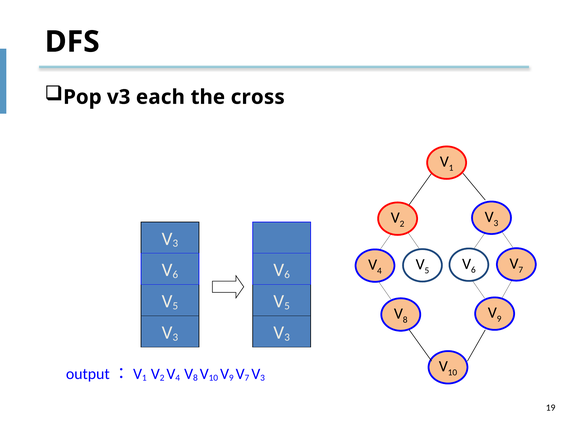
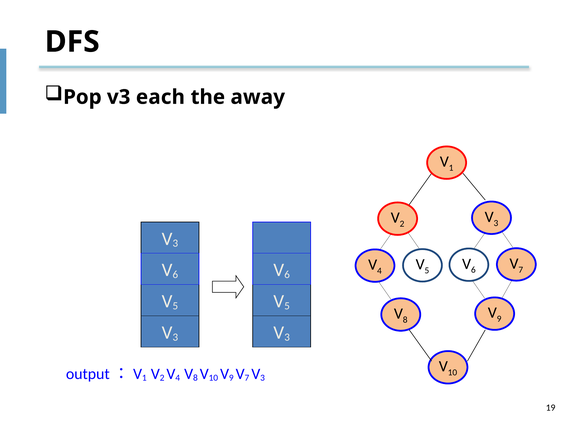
cross: cross -> away (258, 97)
